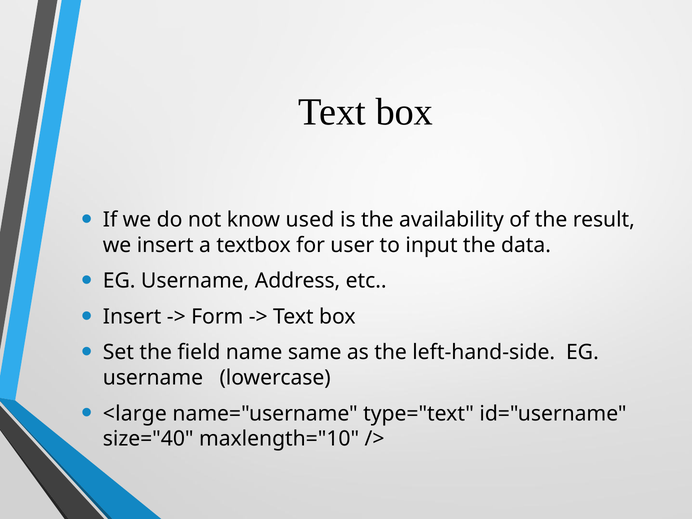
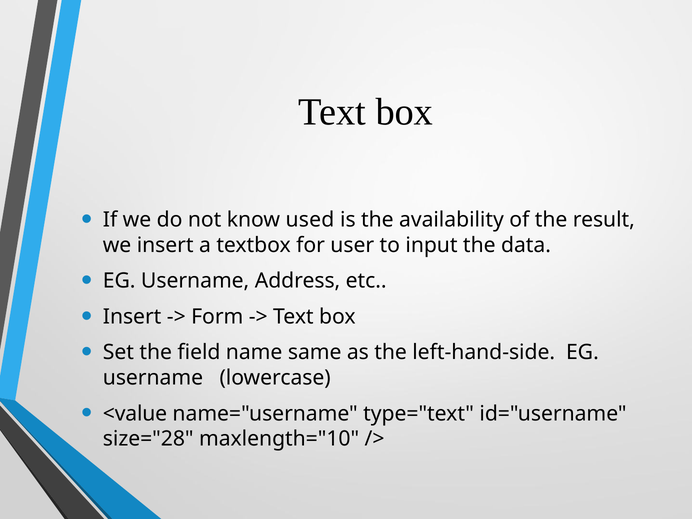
<large: <large -> <value (135, 414)
size="40: size="40 -> size="28 (148, 439)
